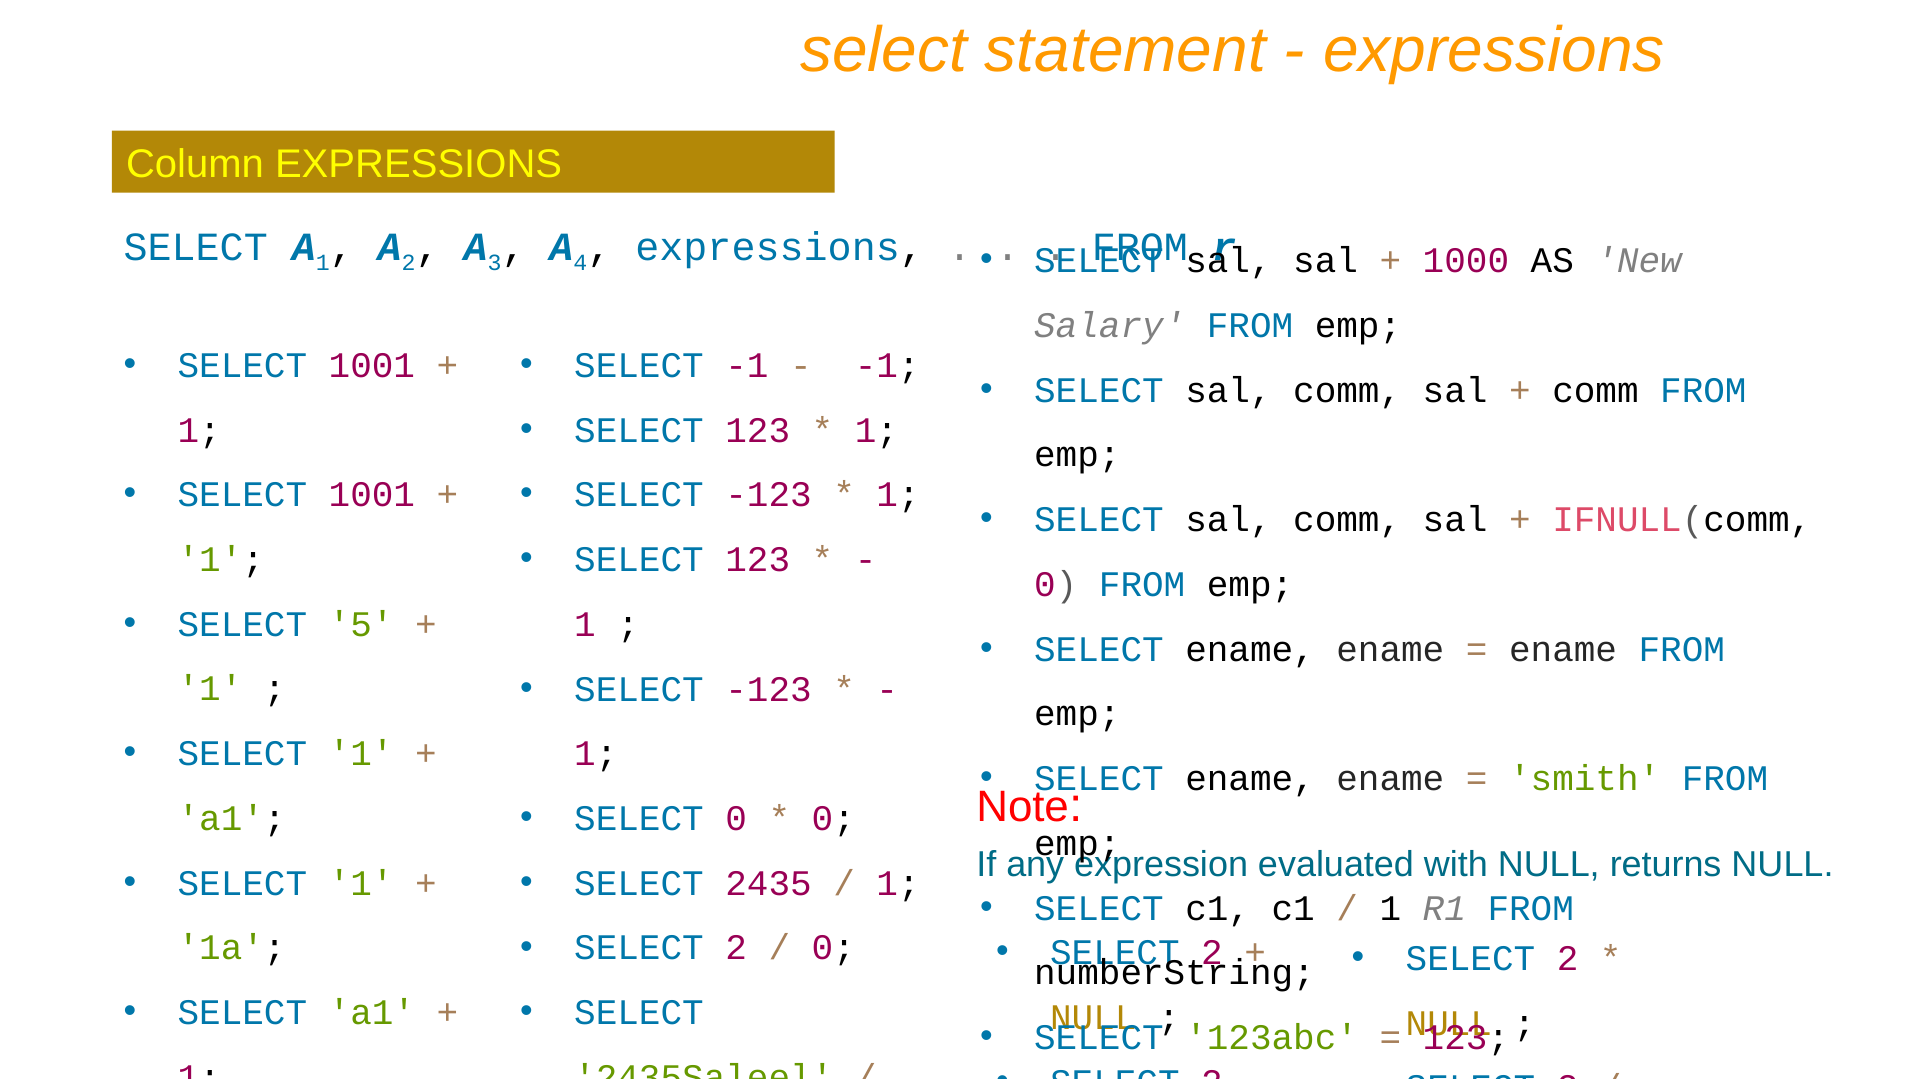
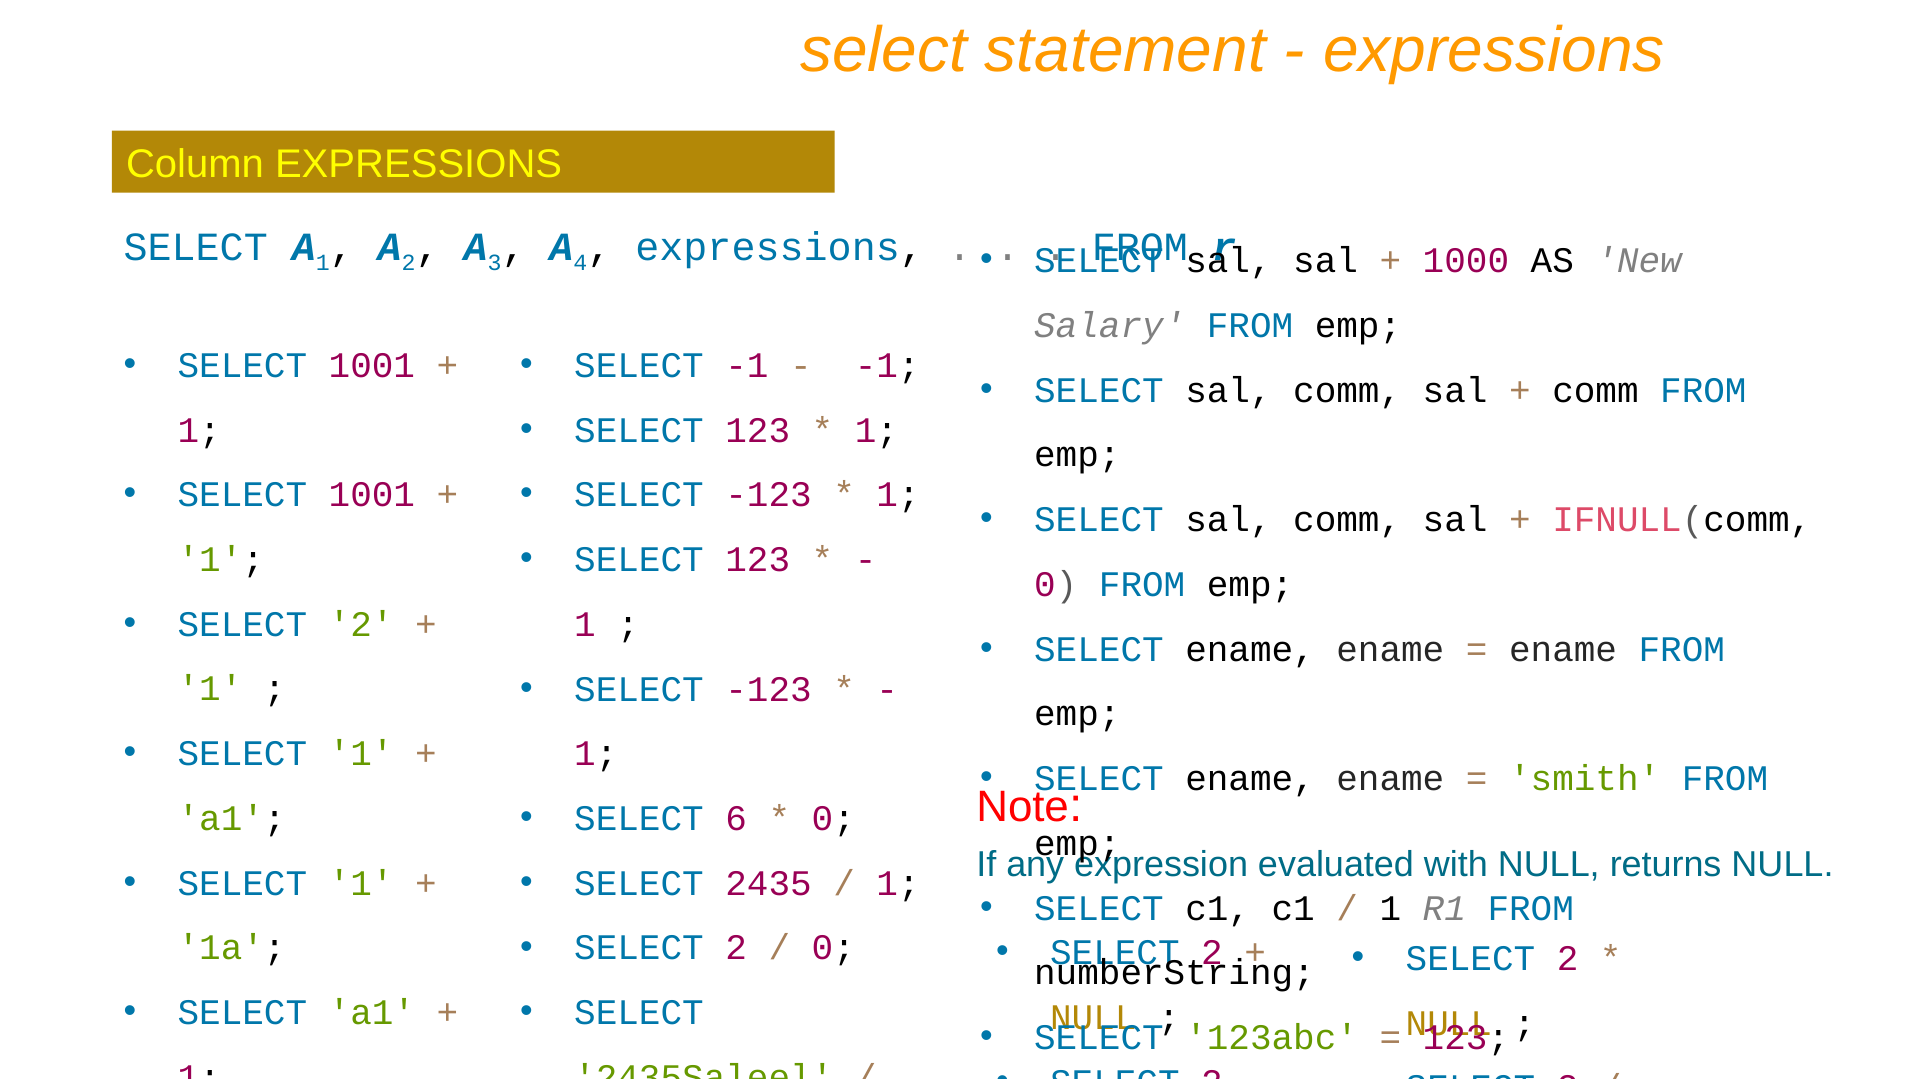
5: 5 -> 2 (361, 625)
SELECT 0: 0 -> 6 (736, 819)
